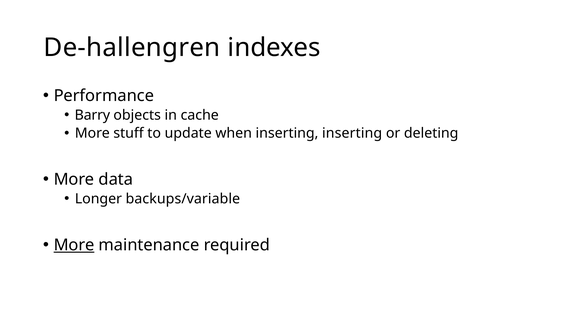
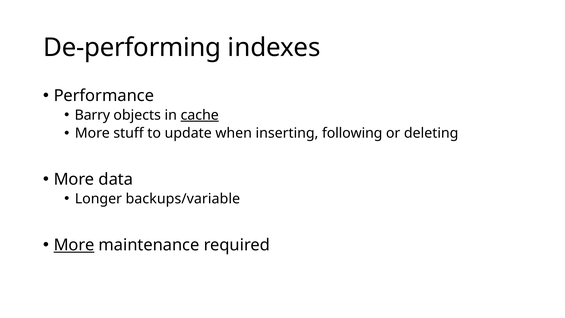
De-hallengren: De-hallengren -> De-performing (132, 47)
cache underline: none -> present (200, 115)
inserting inserting: inserting -> following (352, 133)
